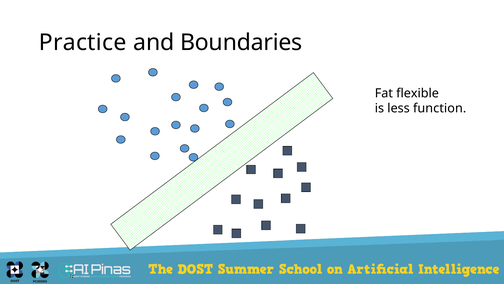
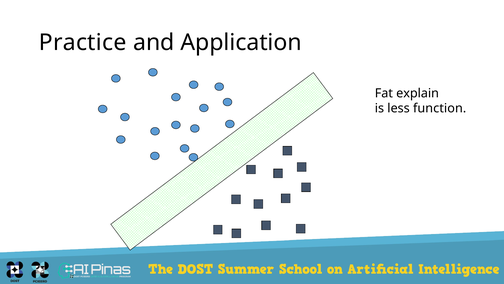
Boundaries: Boundaries -> Application (241, 42)
flexible: flexible -> explain (418, 93)
